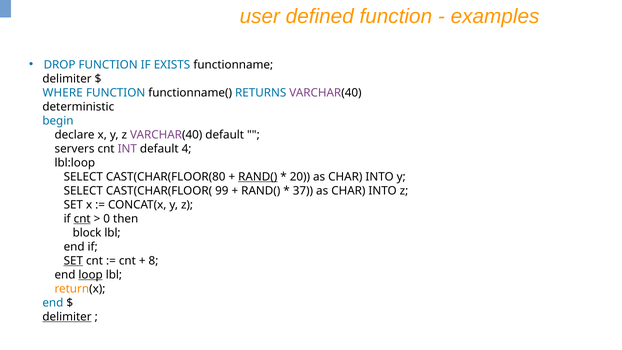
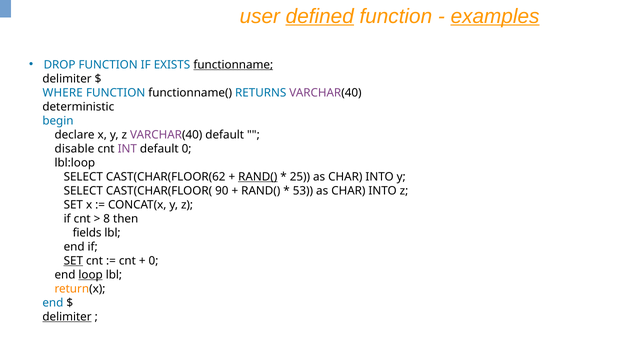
defined underline: none -> present (320, 16)
examples underline: none -> present (495, 16)
functionname underline: none -> present (233, 65)
servers: servers -> disable (74, 149)
default 4: 4 -> 0 (187, 149)
CAST(CHAR(FLOOR(80: CAST(CHAR(FLOOR(80 -> CAST(CHAR(FLOOR(62 (166, 177)
20: 20 -> 25 (300, 177)
99: 99 -> 90 (222, 191)
37: 37 -> 53 (303, 191)
cnt underline: present -> none (82, 219)
0: 0 -> 8 (107, 219)
block: block -> fields (87, 233)
8: 8 -> 0 (153, 261)
